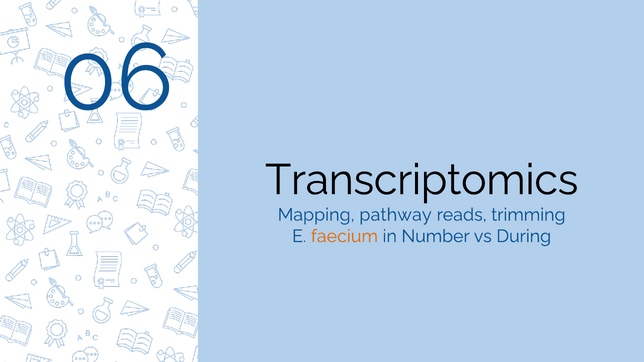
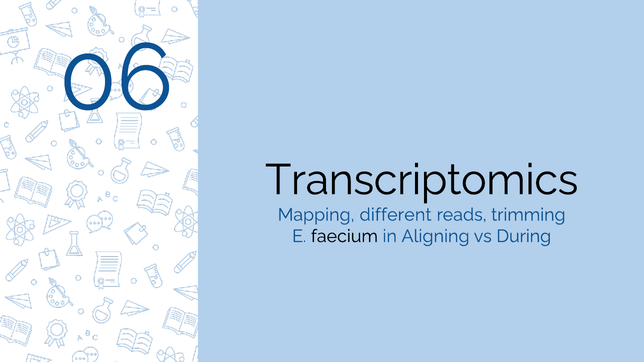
pathway: pathway -> different (396, 215)
faecium colour: orange -> black (344, 236)
Number: Number -> Aligning (436, 236)
